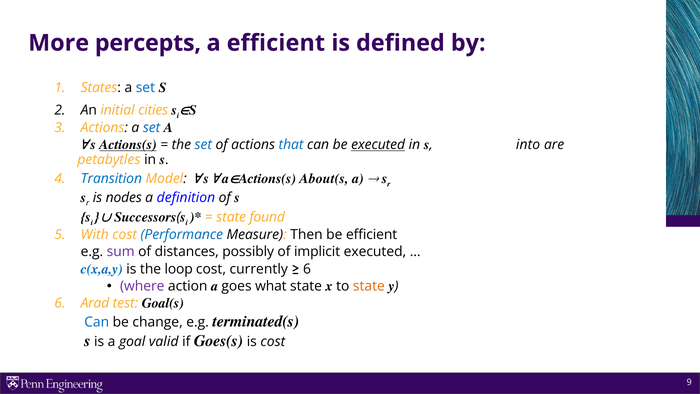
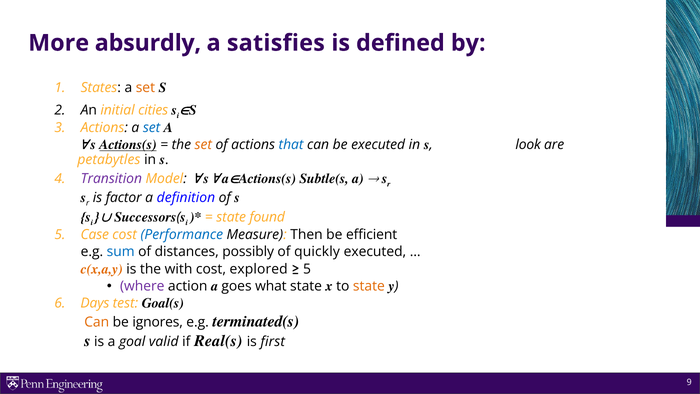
percepts: percepts -> absurdly (148, 43)
a efficient: efficient -> satisfies (276, 43)
set colour: blue -> orange (145, 87)
set colour: blue -> orange (203, 145)
executed underline: present -> none (378, 145)
into: into -> look (528, 145)
Transition colour: blue -> purple (111, 178)
About(s: About(s -> Subtle(s (324, 178)
nodes: nodes -> factor (124, 198)
With: With -> Case (95, 234)
sum colour: purple -> blue (121, 252)
implicit: implicit -> quickly (317, 252)
c(x,a,y colour: blue -> orange (102, 269)
loop: loop -> with (179, 269)
currently: currently -> explored (259, 269)
6: 6 -> 5 (307, 269)
Arad: Arad -> Days (95, 303)
Can colour: blue -> orange (97, 322)
change: change -> ignores (158, 322)
Goes(s: Goes(s -> Real(s (218, 341)
is cost: cost -> first (273, 342)
